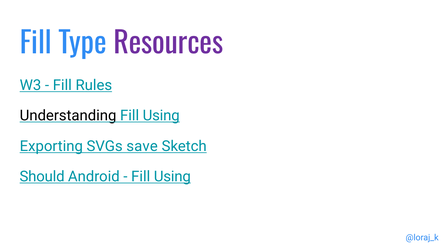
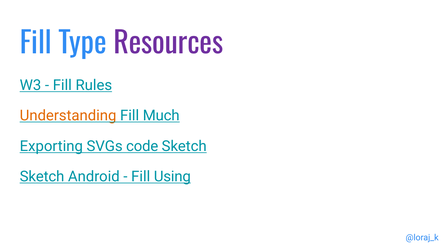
Understanding colour: black -> orange (68, 116)
Using: Using -> Much (161, 116)
save: save -> code (142, 146)
Should: Should -> Sketch (42, 177)
